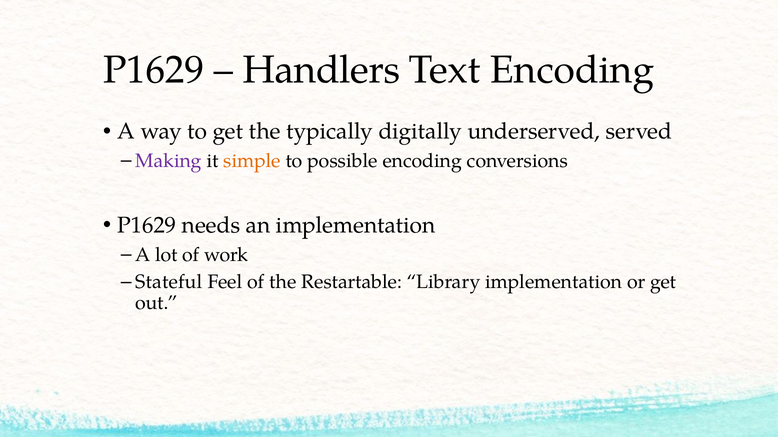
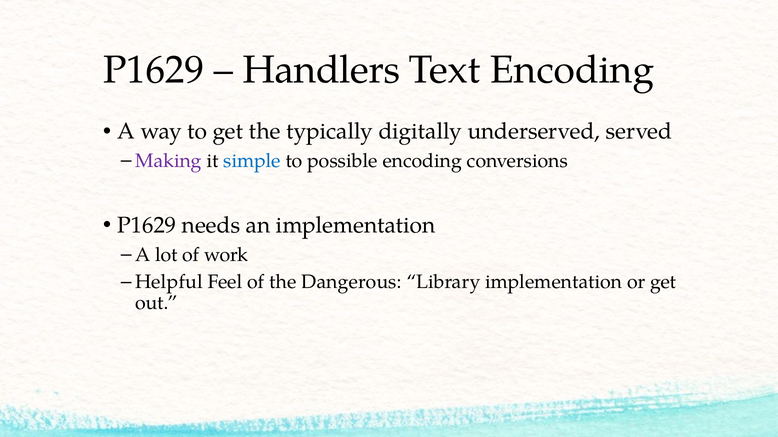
simple colour: orange -> blue (252, 161)
Stateful: Stateful -> Helpful (169, 283)
Restartable: Restartable -> Dangerous (352, 283)
